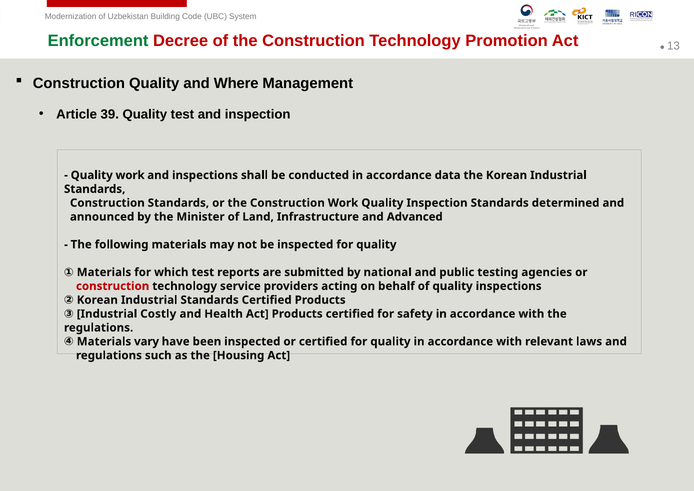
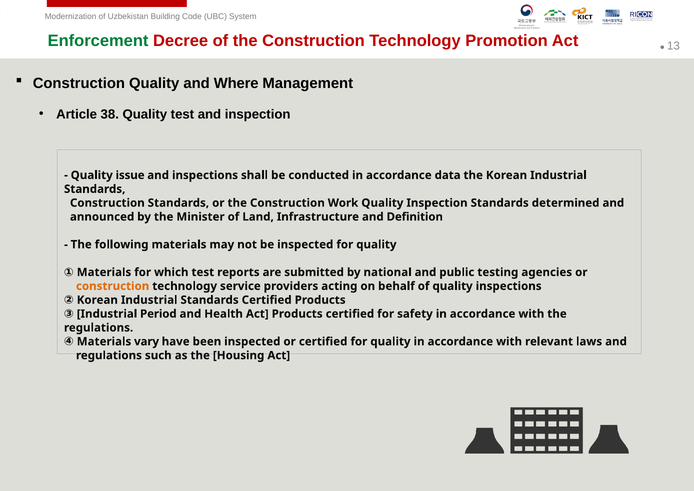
39: 39 -> 38 (110, 114)
Quality work: work -> issue (130, 175)
Advanced: Advanced -> Definition (415, 217)
construction colour: red -> orange (113, 286)
Costly: Costly -> Period (158, 314)
